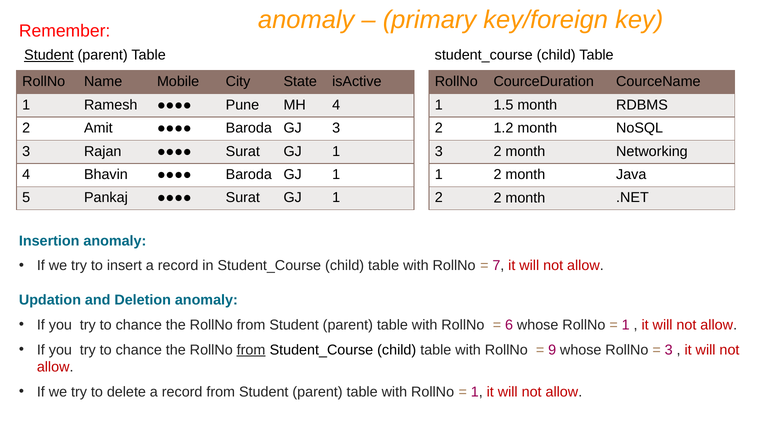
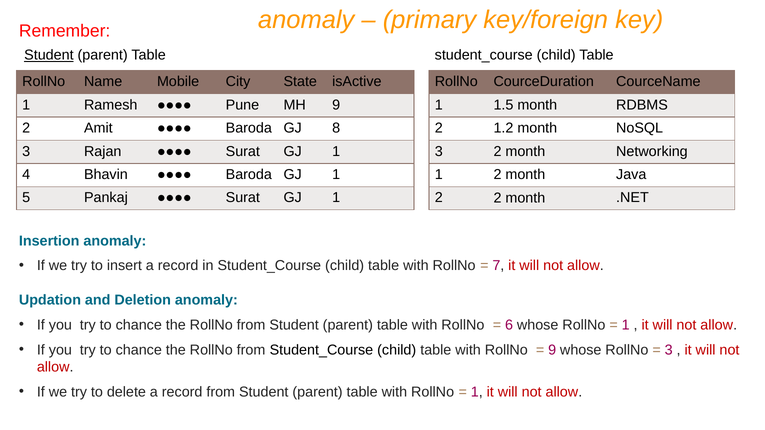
MH 4: 4 -> 9 (336, 105)
GJ 3: 3 -> 8 (336, 128)
from underline: present -> none (251, 350)
